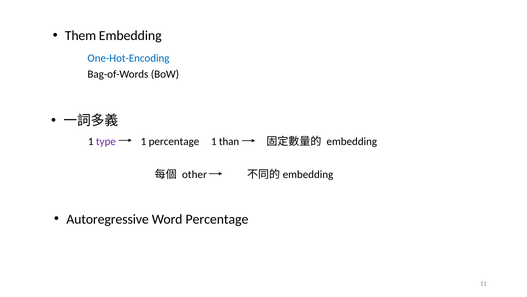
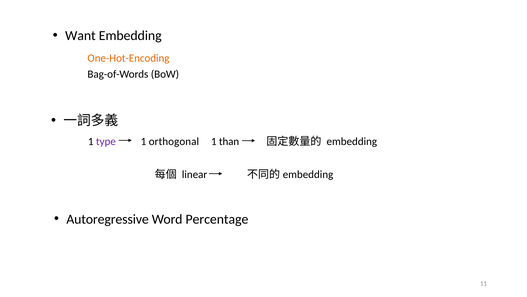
Them: Them -> Want (80, 36)
One-Hot-Encoding colour: blue -> orange (128, 58)
1 percentage: percentage -> orthogonal (174, 141)
other: other -> linear (195, 174)
